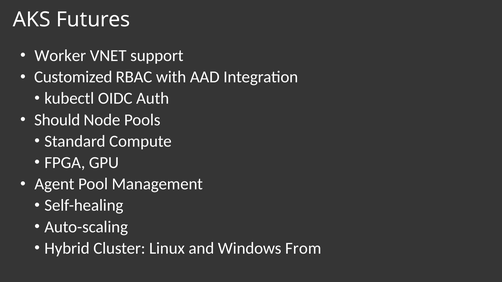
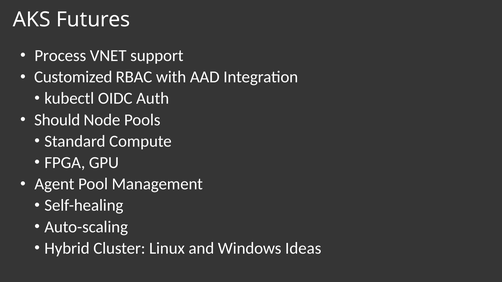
Worker: Worker -> Process (60, 56)
From: From -> Ideas (303, 249)
